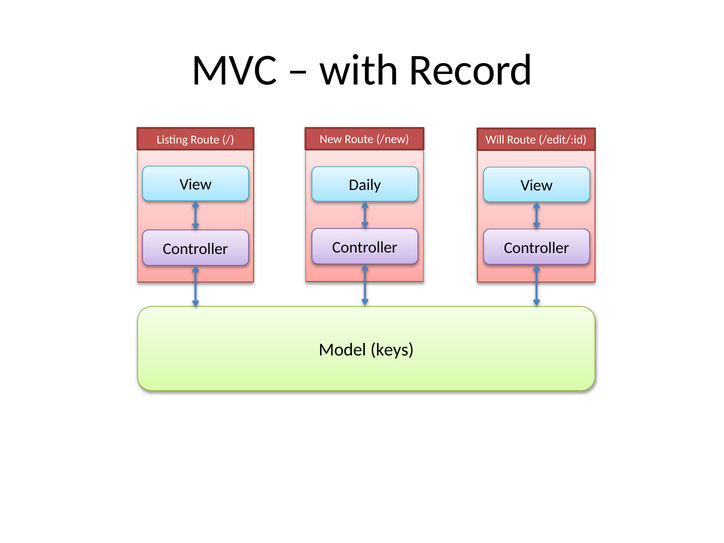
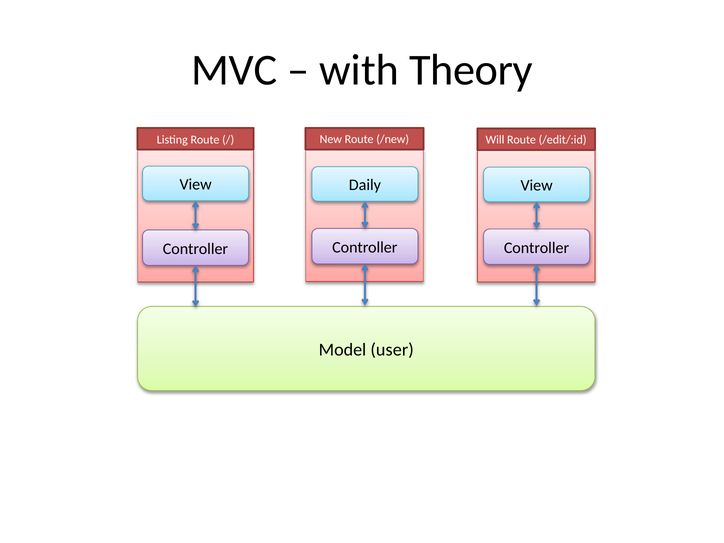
Record: Record -> Theory (471, 70)
keys: keys -> user (392, 350)
